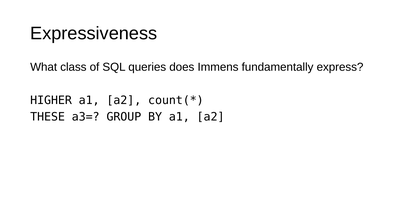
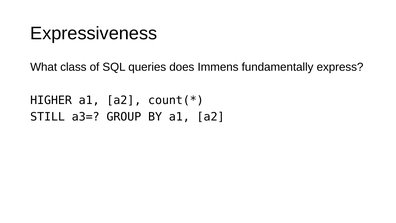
THESE: THESE -> STILL (48, 117)
